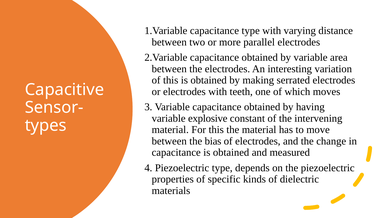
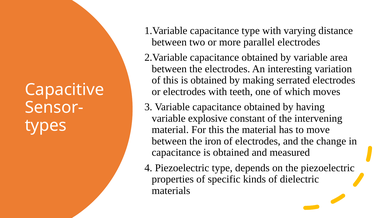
bias: bias -> iron (213, 141)
